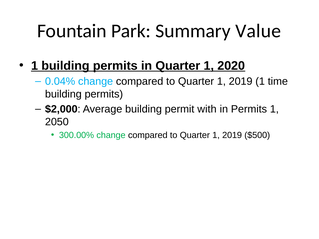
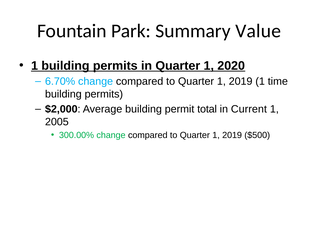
0.04%: 0.04% -> 6.70% (60, 82)
with: with -> total (207, 109)
in Permits: Permits -> Current (249, 109)
2050: 2050 -> 2005 (57, 122)
